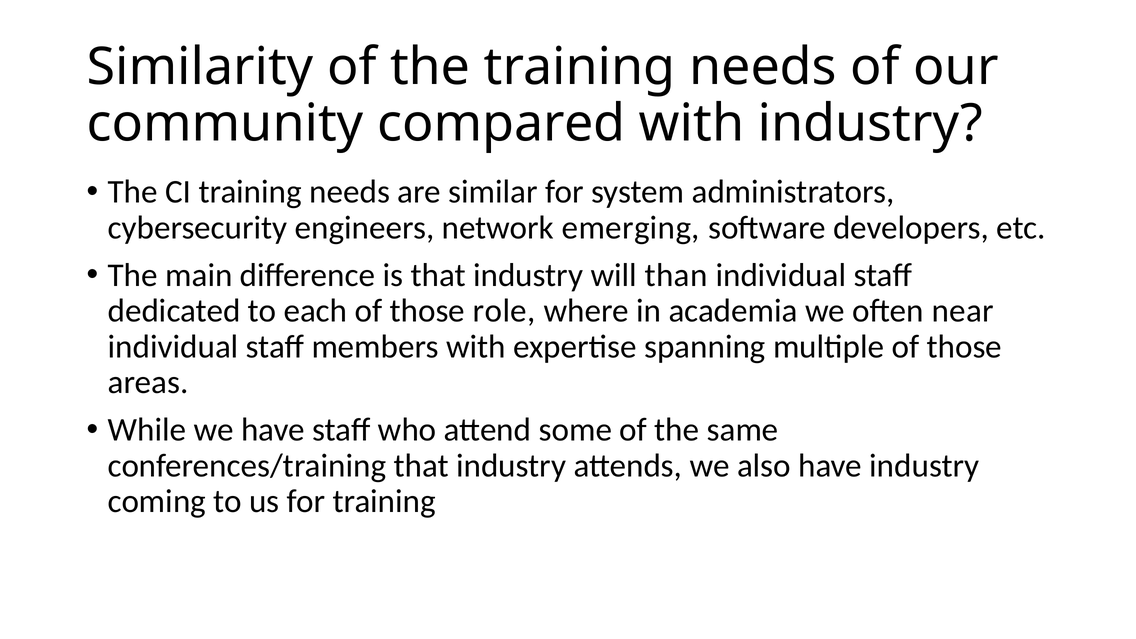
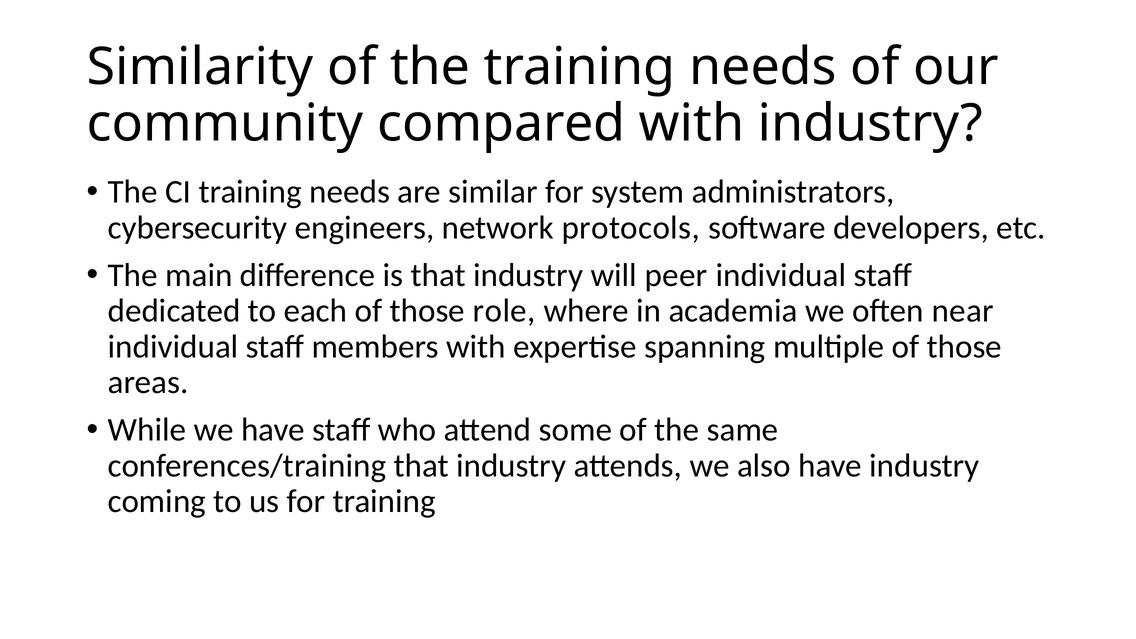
emerging: emerging -> protocols (631, 228)
than: than -> peer (676, 275)
